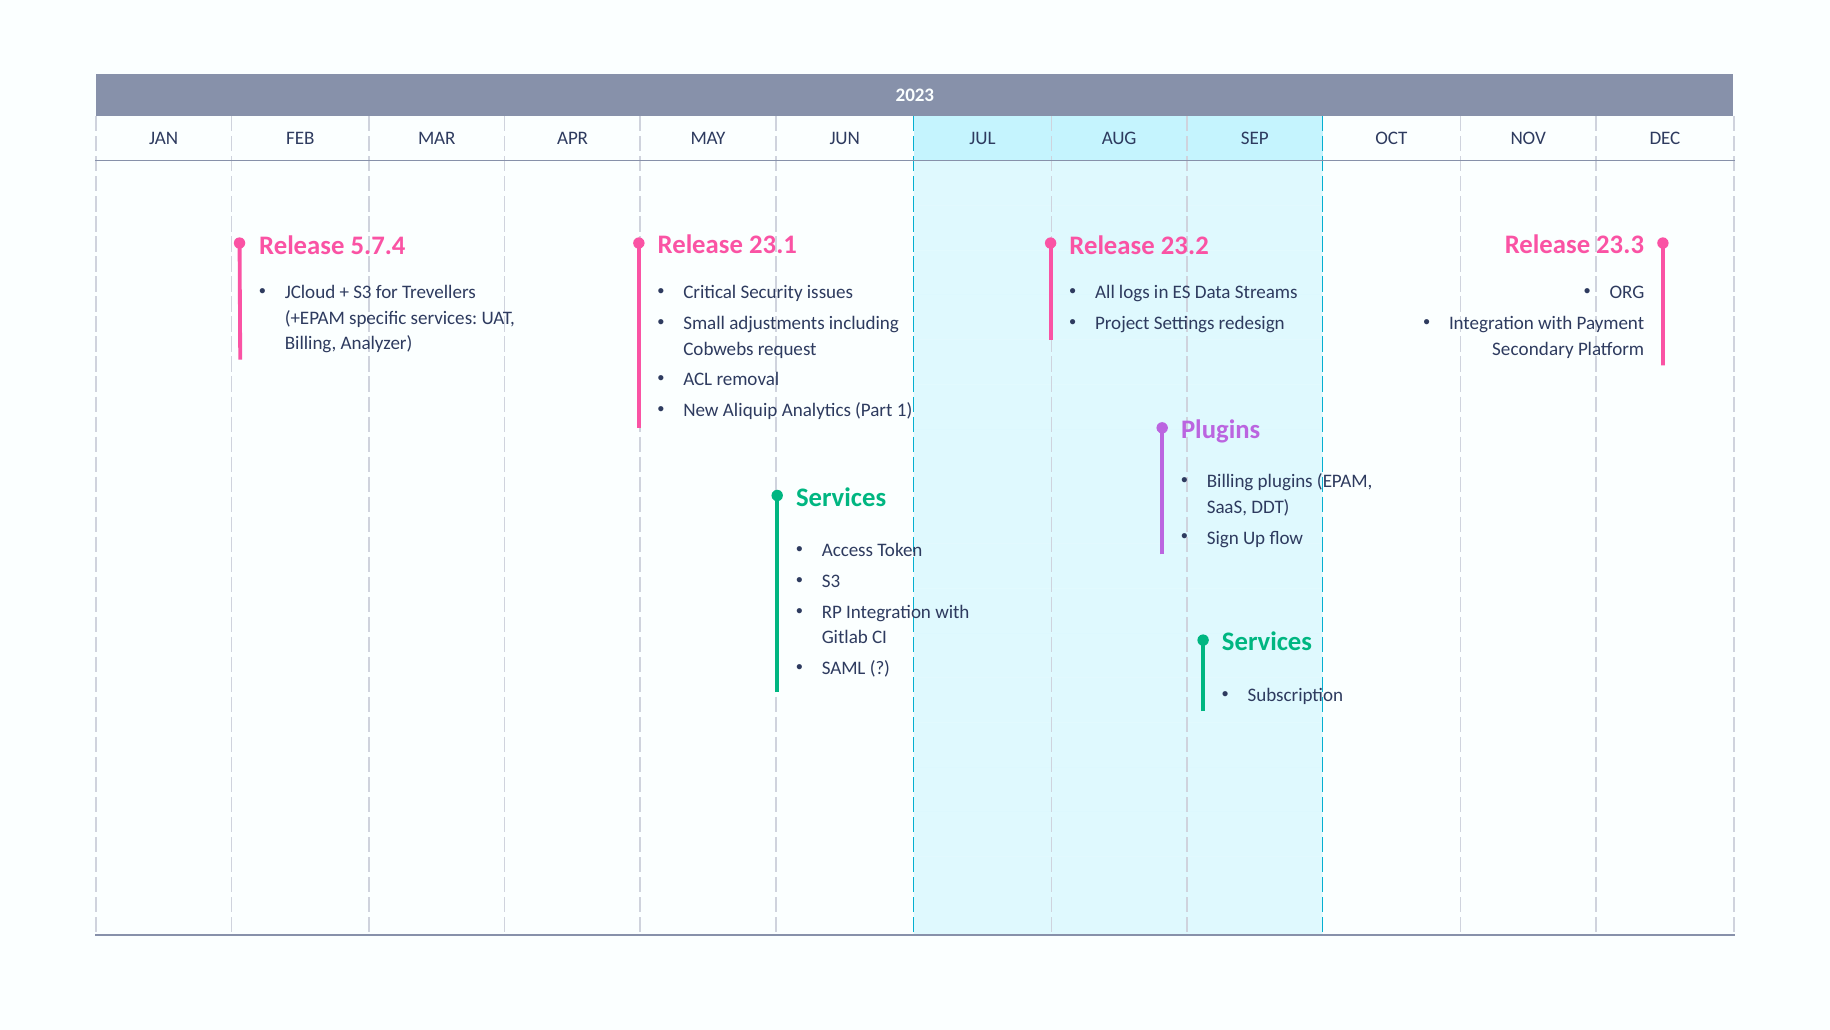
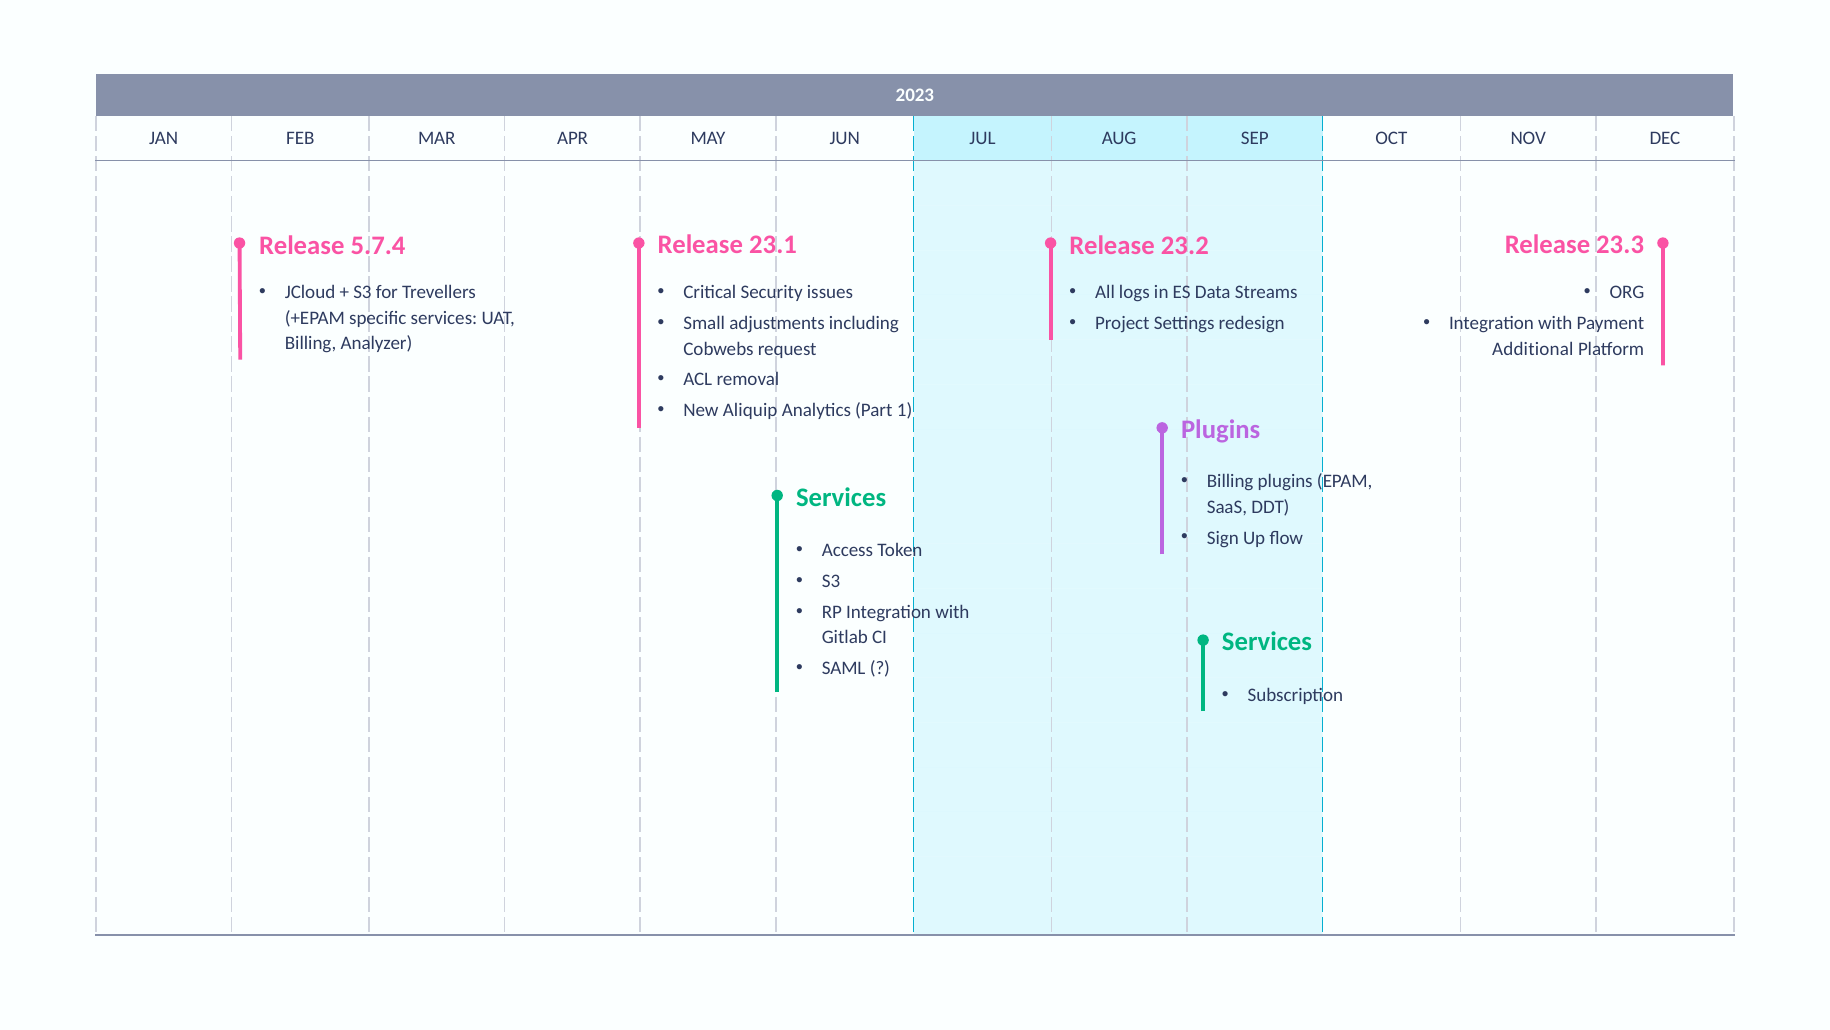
Secondary: Secondary -> Additional (1533, 348)
